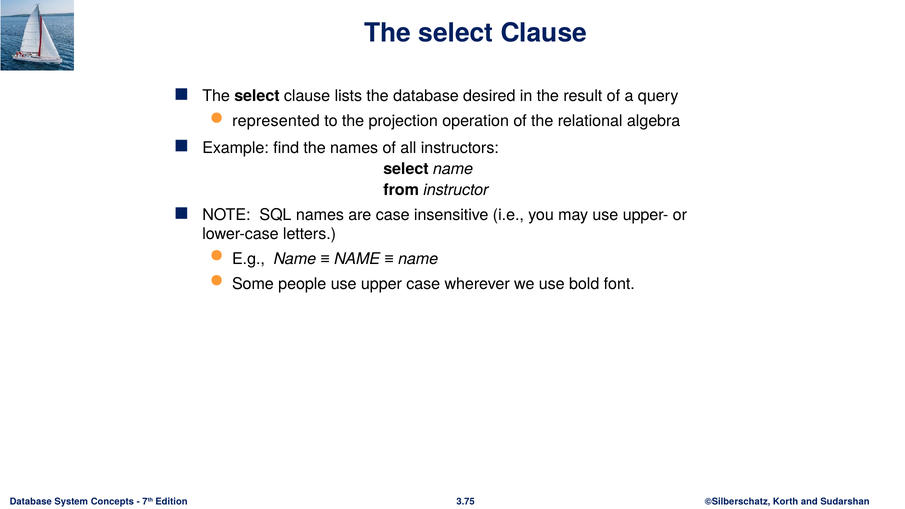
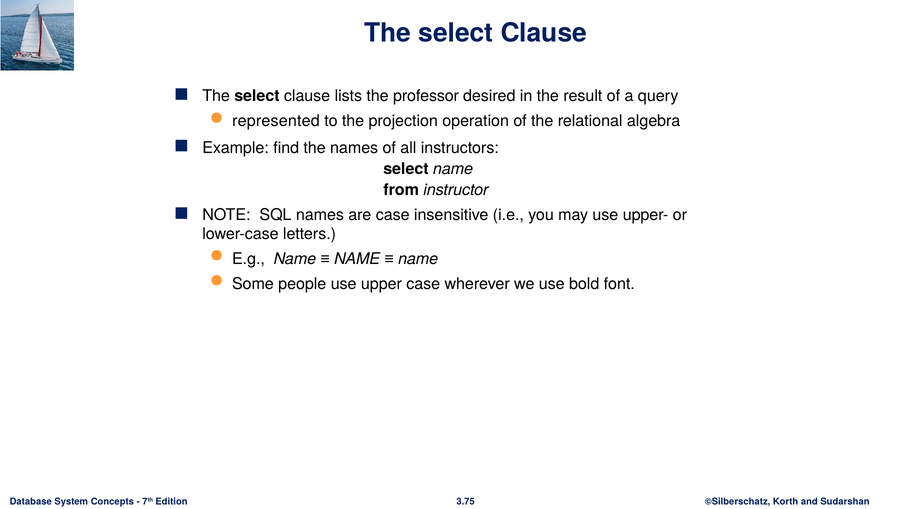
the database: database -> professor (426, 96)
